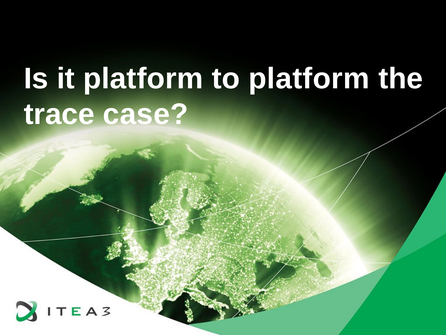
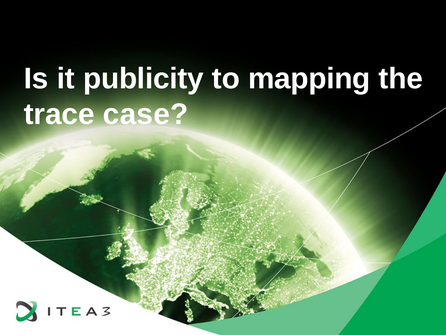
it platform: platform -> publicity (143, 78)
to platform: platform -> mapping (309, 78)
